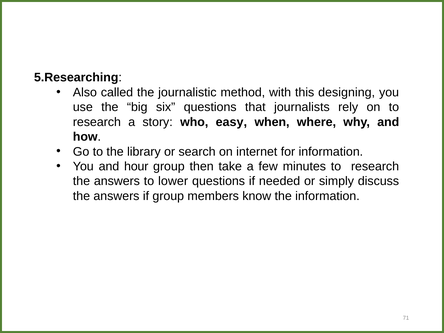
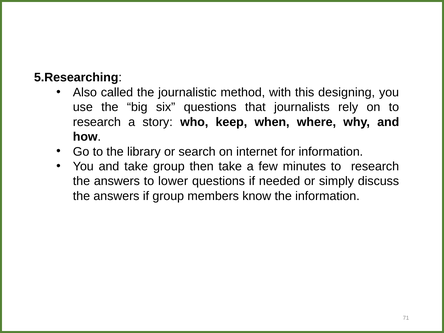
easy: easy -> keep (231, 122)
and hour: hour -> take (136, 166)
